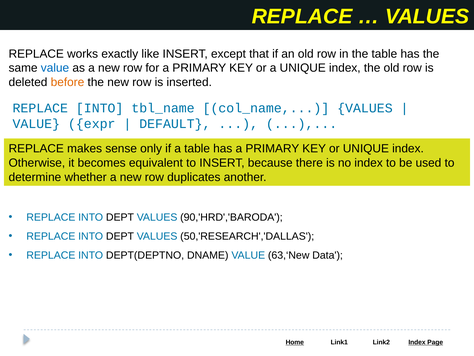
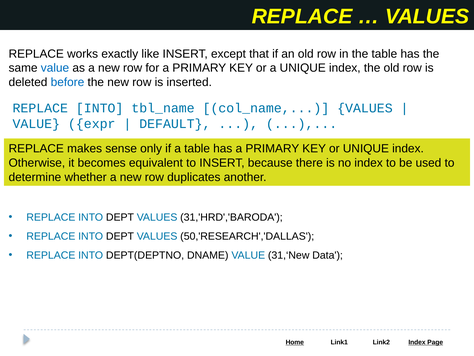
before colour: orange -> blue (67, 82)
90,'HRD','BARODA: 90,'HRD','BARODA -> 31,'HRD','BARODA (231, 217)
63,‘New: 63,‘New -> 31,‘New (289, 255)
